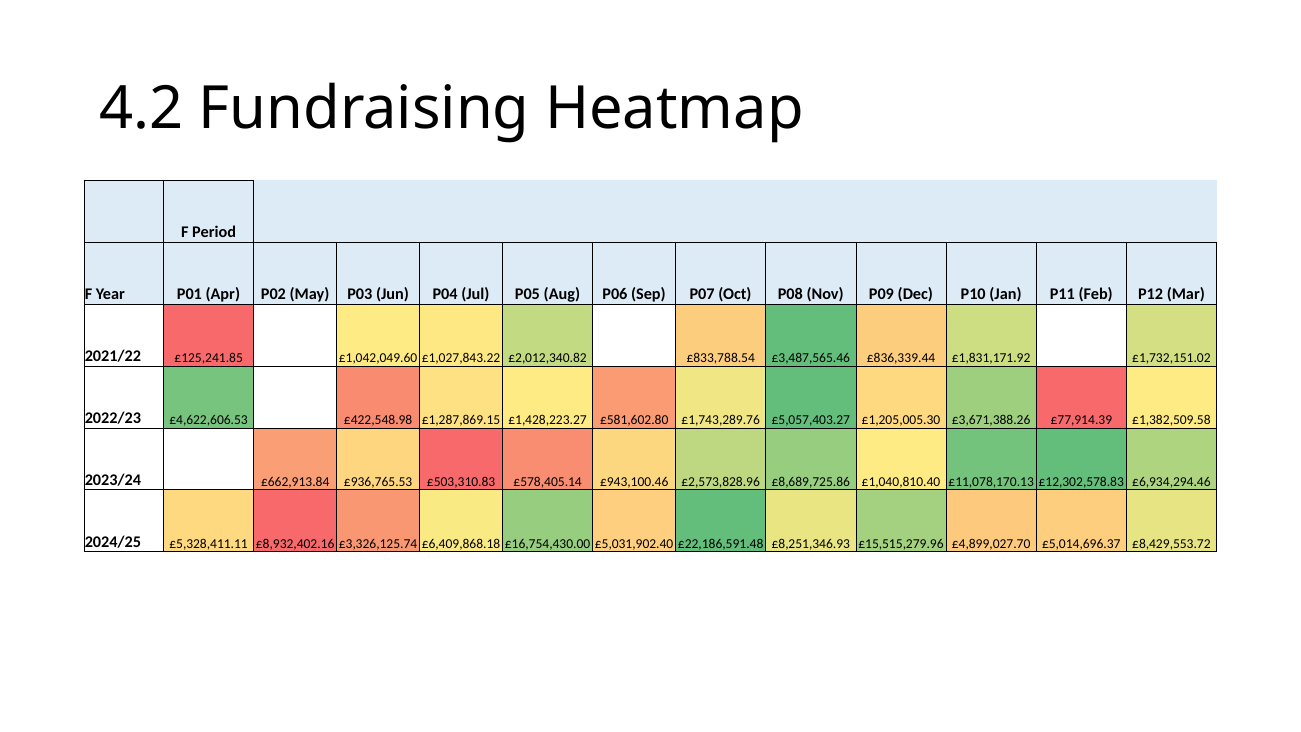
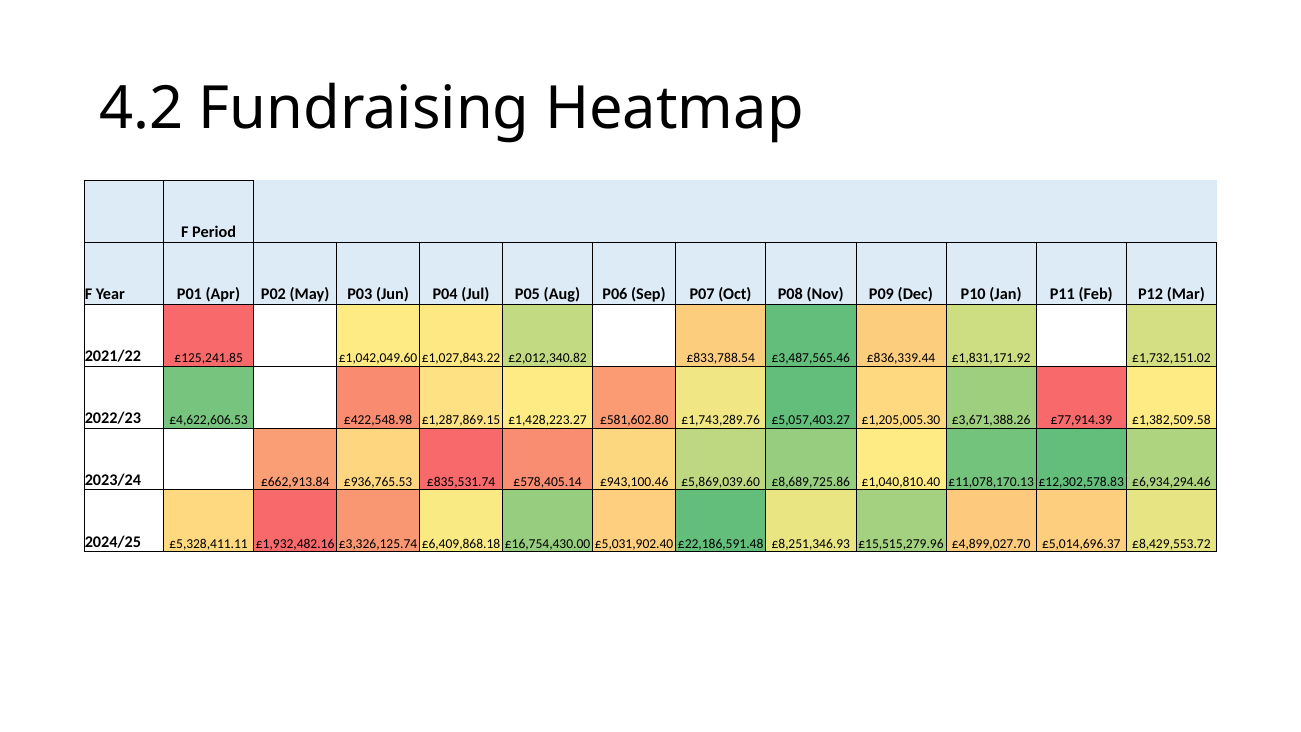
£503,310.83: £503,310.83 -> £835,531.74 (461, 482)
£2,573,828.96: £2,573,828.96 -> £5,869,039.60 (721, 482)
£8,932,402.16: £8,932,402.16 -> £1,932,482.16 (295, 543)
